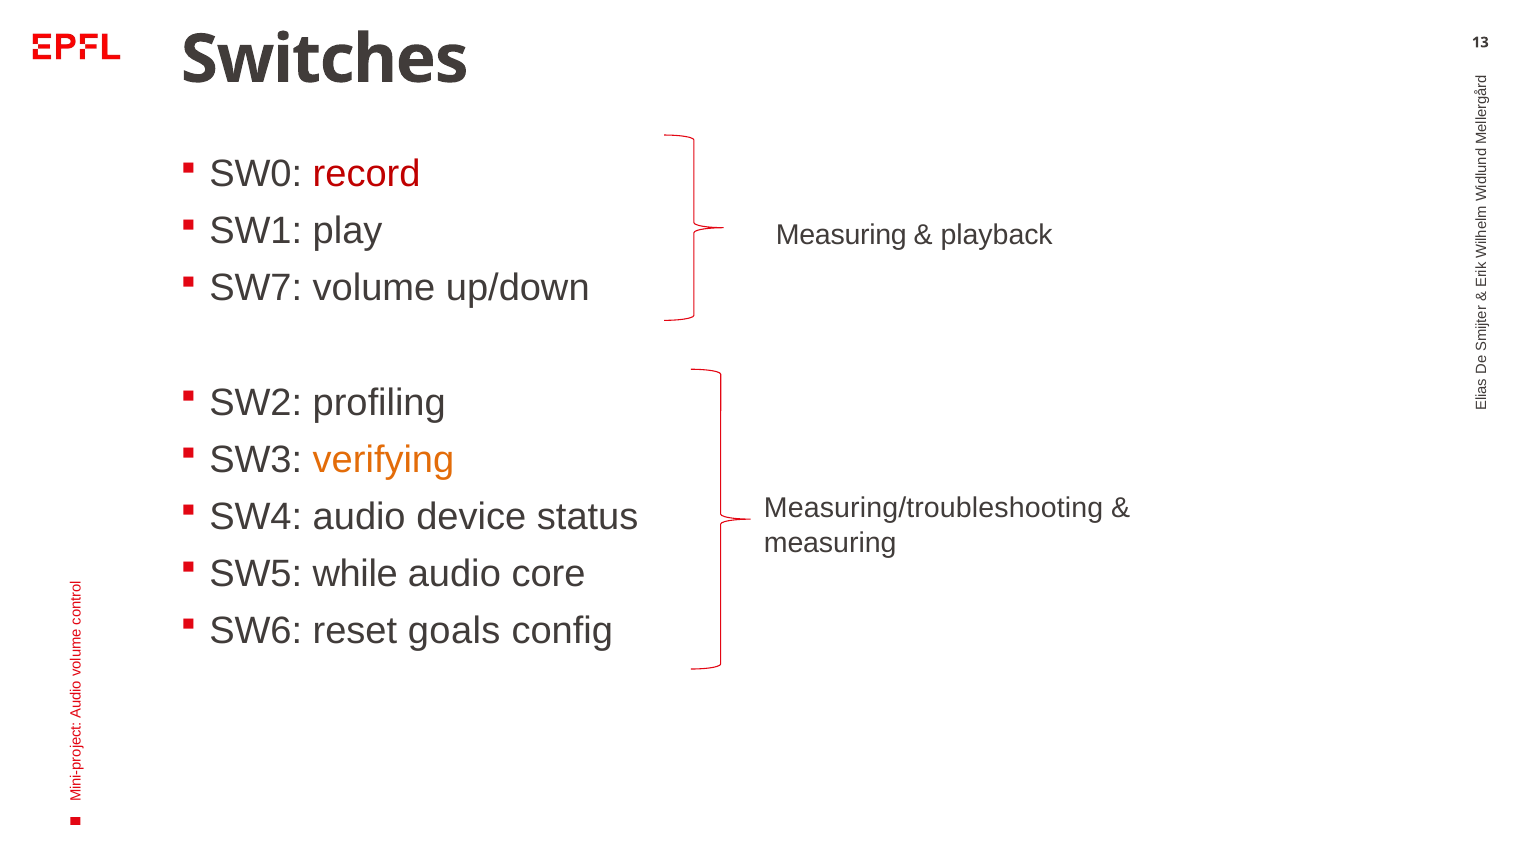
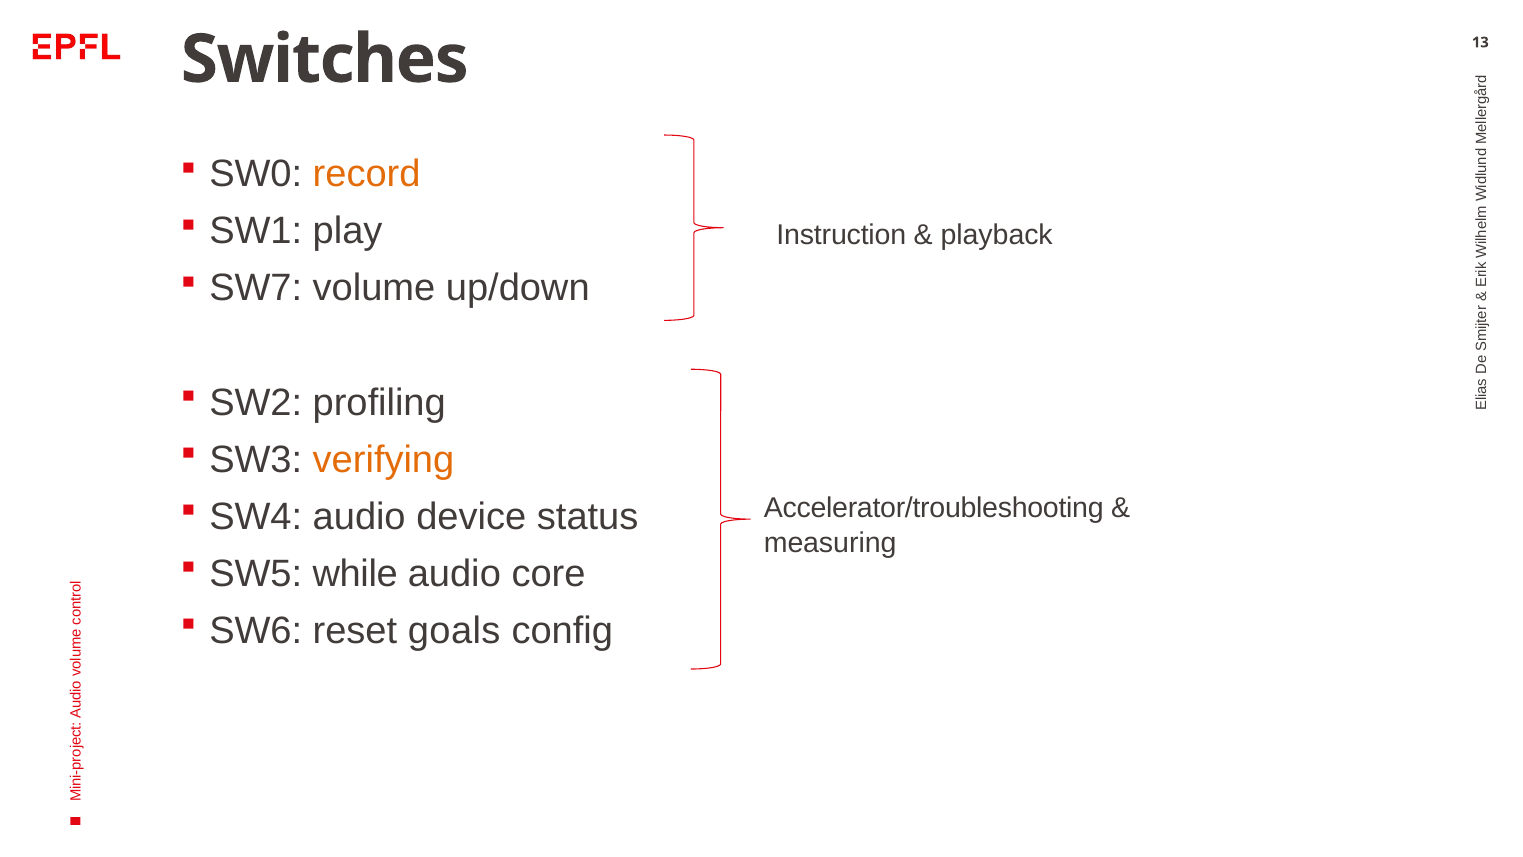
record colour: red -> orange (367, 174)
Measuring: Measuring -> Instruction (841, 235)
Measuring/troubleshooting: Measuring/troubleshooting -> Accelerator/troubleshooting (934, 508)
